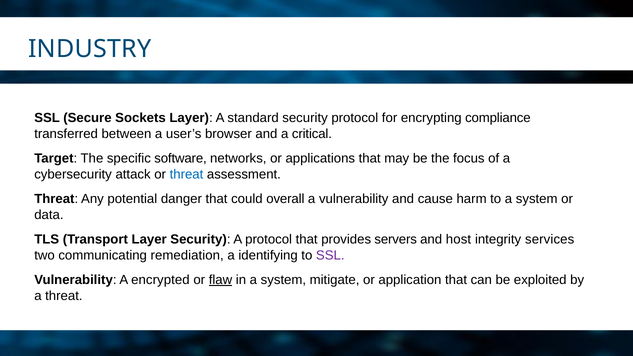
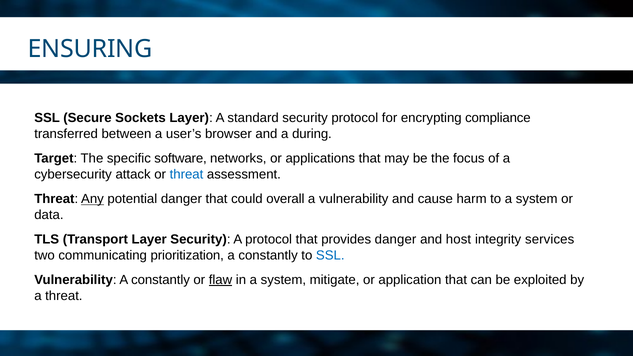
INDUSTRY: INDUSTRY -> ENSURING (90, 49)
critical: critical -> during (312, 134)
Any underline: none -> present (92, 199)
provides servers: servers -> danger (396, 240)
remediation: remediation -> prioritization (187, 255)
identifying: identifying -> constantly (268, 255)
SSL colour: purple -> blue (330, 255)
Vulnerability A encrypted: encrypted -> constantly (160, 280)
